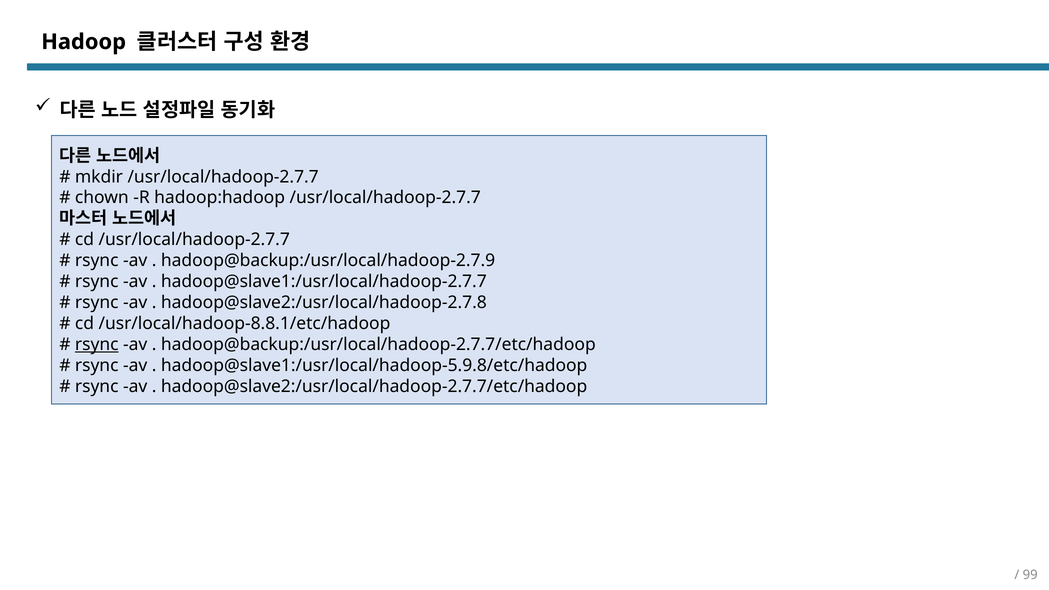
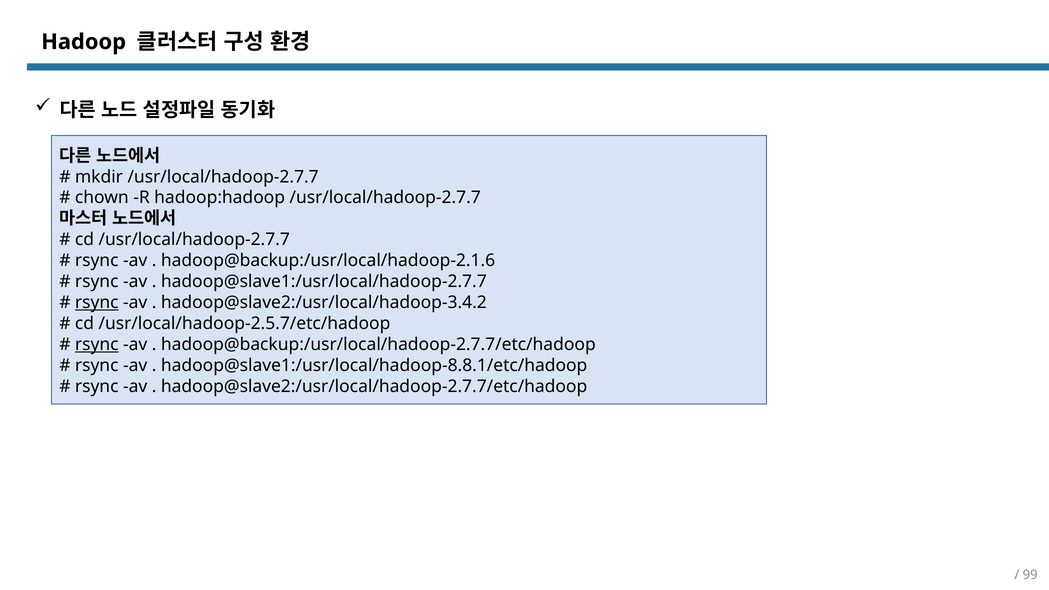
hadoop@backup:/usr/local/hadoop-2.7.9: hadoop@backup:/usr/local/hadoop-2.7.9 -> hadoop@backup:/usr/local/hadoop-2.1.6 (328, 261)
rsync underline: none -> present (97, 303)
hadoop@slave2:/usr/local/hadoop-2.7.8: hadoop@slave2:/usr/local/hadoop-2.7.8 -> hadoop@slave2:/usr/local/hadoop-3.4.2 (324, 303)
/usr/local/hadoop-8.8.1/etc/hadoop: /usr/local/hadoop-8.8.1/etc/hadoop -> /usr/local/hadoop-2.5.7/etc/hadoop (244, 324)
hadoop@slave1:/usr/local/hadoop-5.9.8/etc/hadoop: hadoop@slave1:/usr/local/hadoop-5.9.8/etc/hadoop -> hadoop@slave1:/usr/local/hadoop-8.8.1/etc/hadoop (374, 365)
